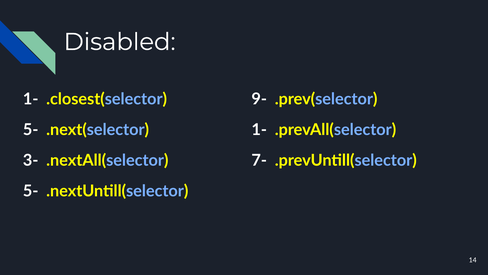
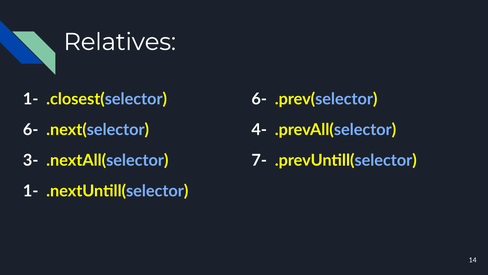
Disabled: Disabled -> Relatives (120, 42)
9-: 9- -> 6- (259, 99)
5-: 5- -> 6- (31, 130)
1-: 1- -> 4- (259, 130)
5-: 5- -> 1- (31, 191)
